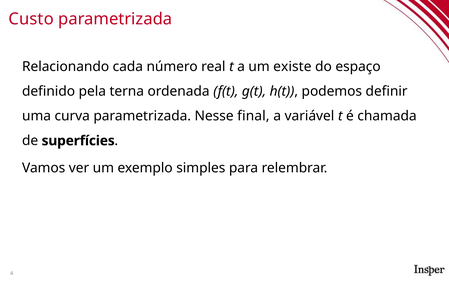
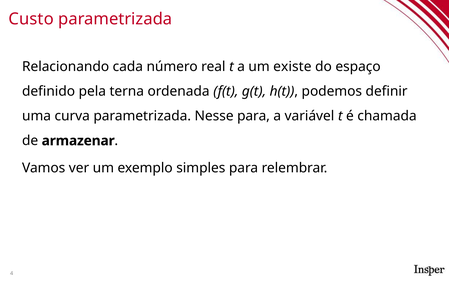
Nesse final: final -> para (254, 116)
superfícies: superfícies -> armazenar (78, 141)
